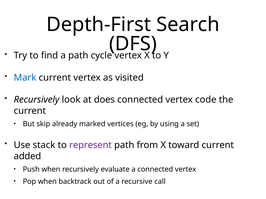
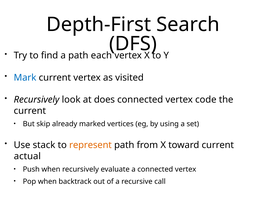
cycle: cycle -> each (101, 56)
represent colour: purple -> orange (90, 145)
added: added -> actual (27, 157)
